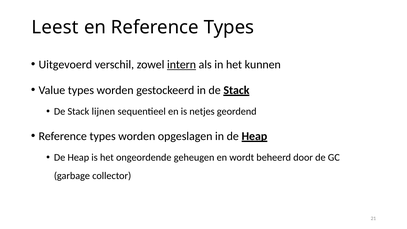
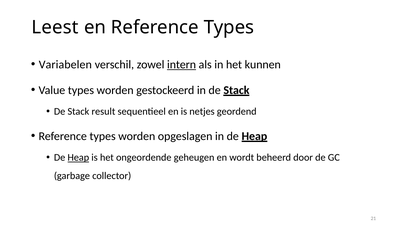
Uitgevoerd: Uitgevoerd -> Variabelen (65, 65)
lijnen: lijnen -> result (103, 112)
Heap underline: none -> present (78, 158)
